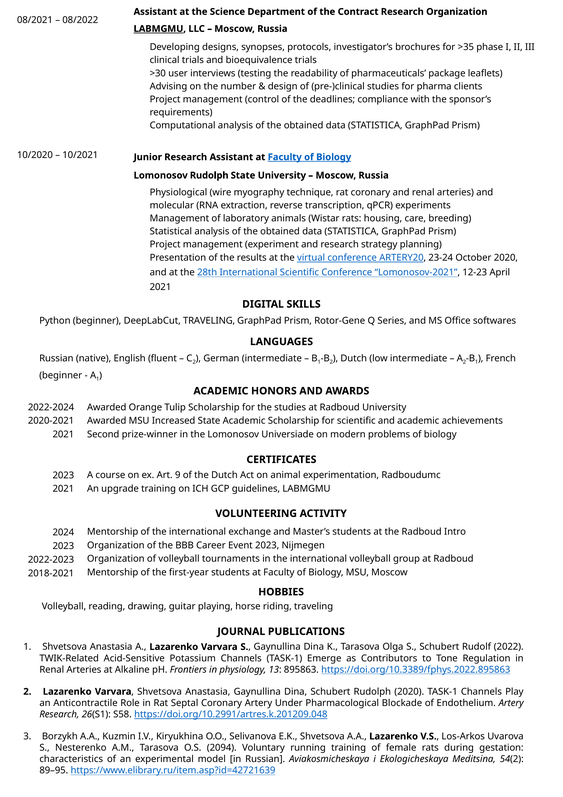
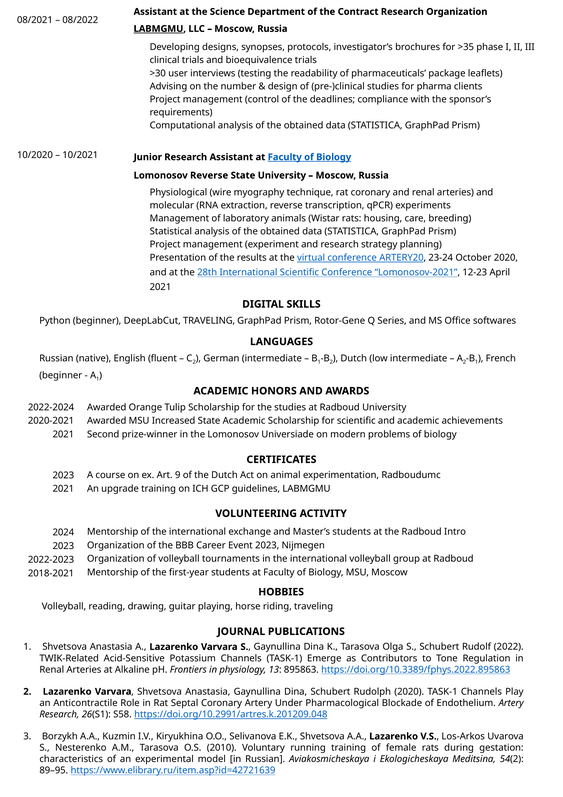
Lomonosov Rudolph: Rudolph -> Reverse (209, 175)
2094: 2094 -> 2010 (222, 747)
